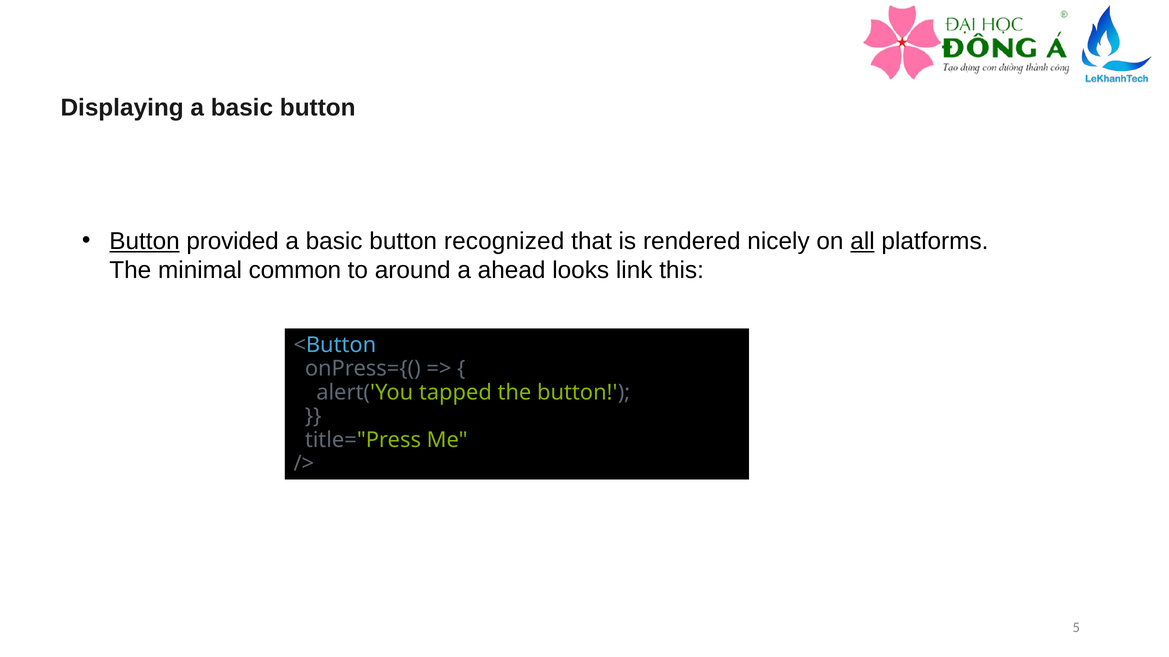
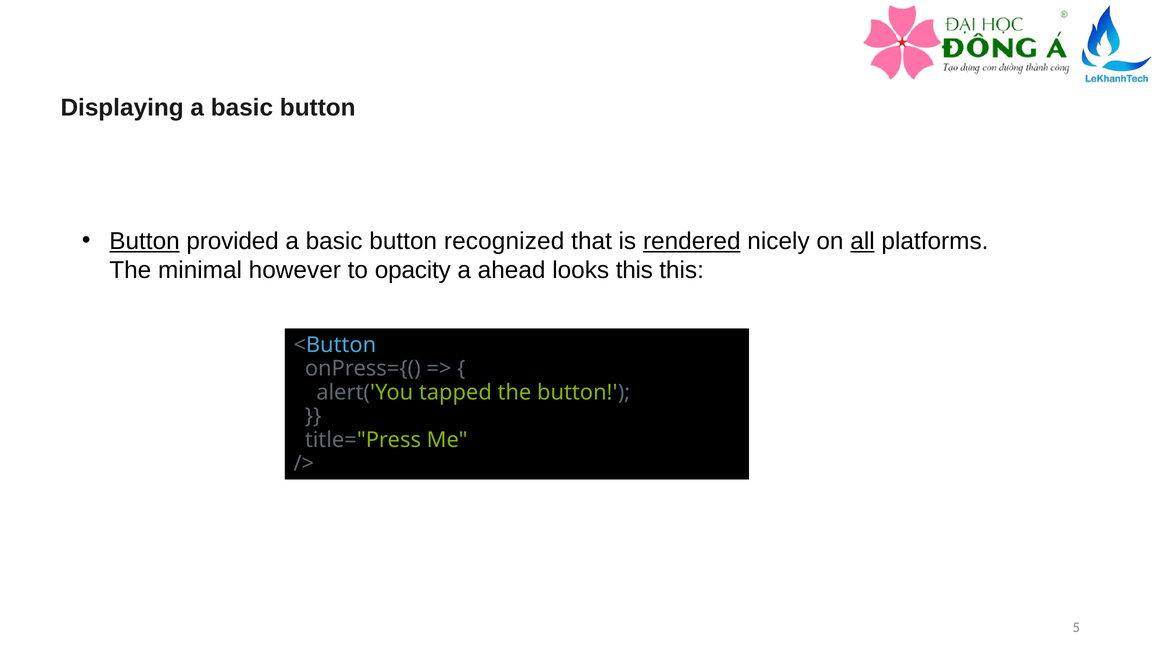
rendered underline: none -> present (692, 241)
common: common -> however (295, 271)
around: around -> opacity (413, 271)
looks link: link -> this (634, 271)
